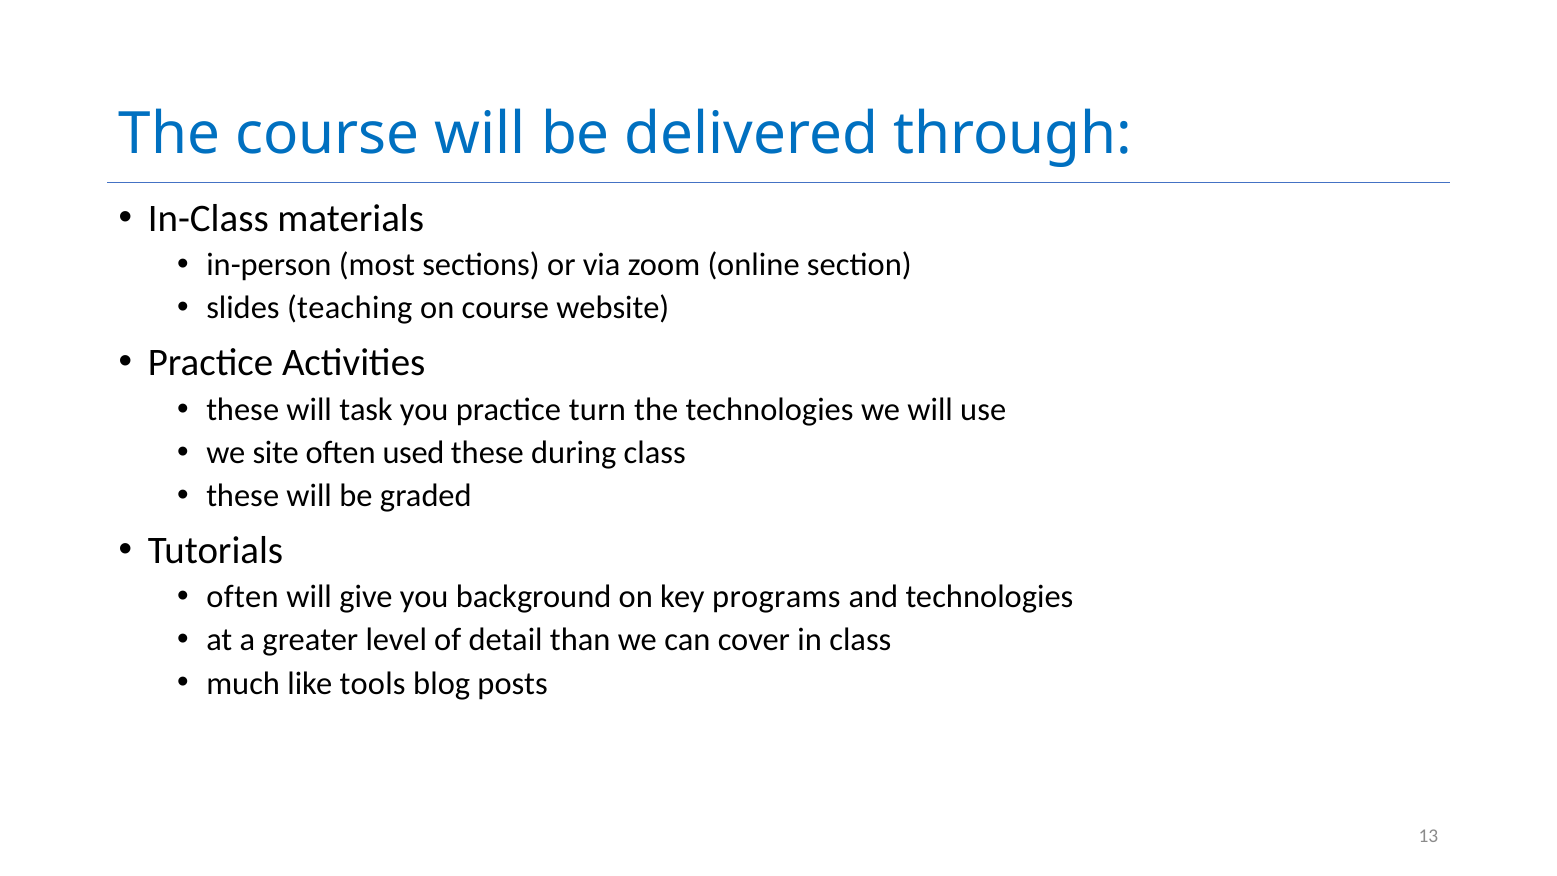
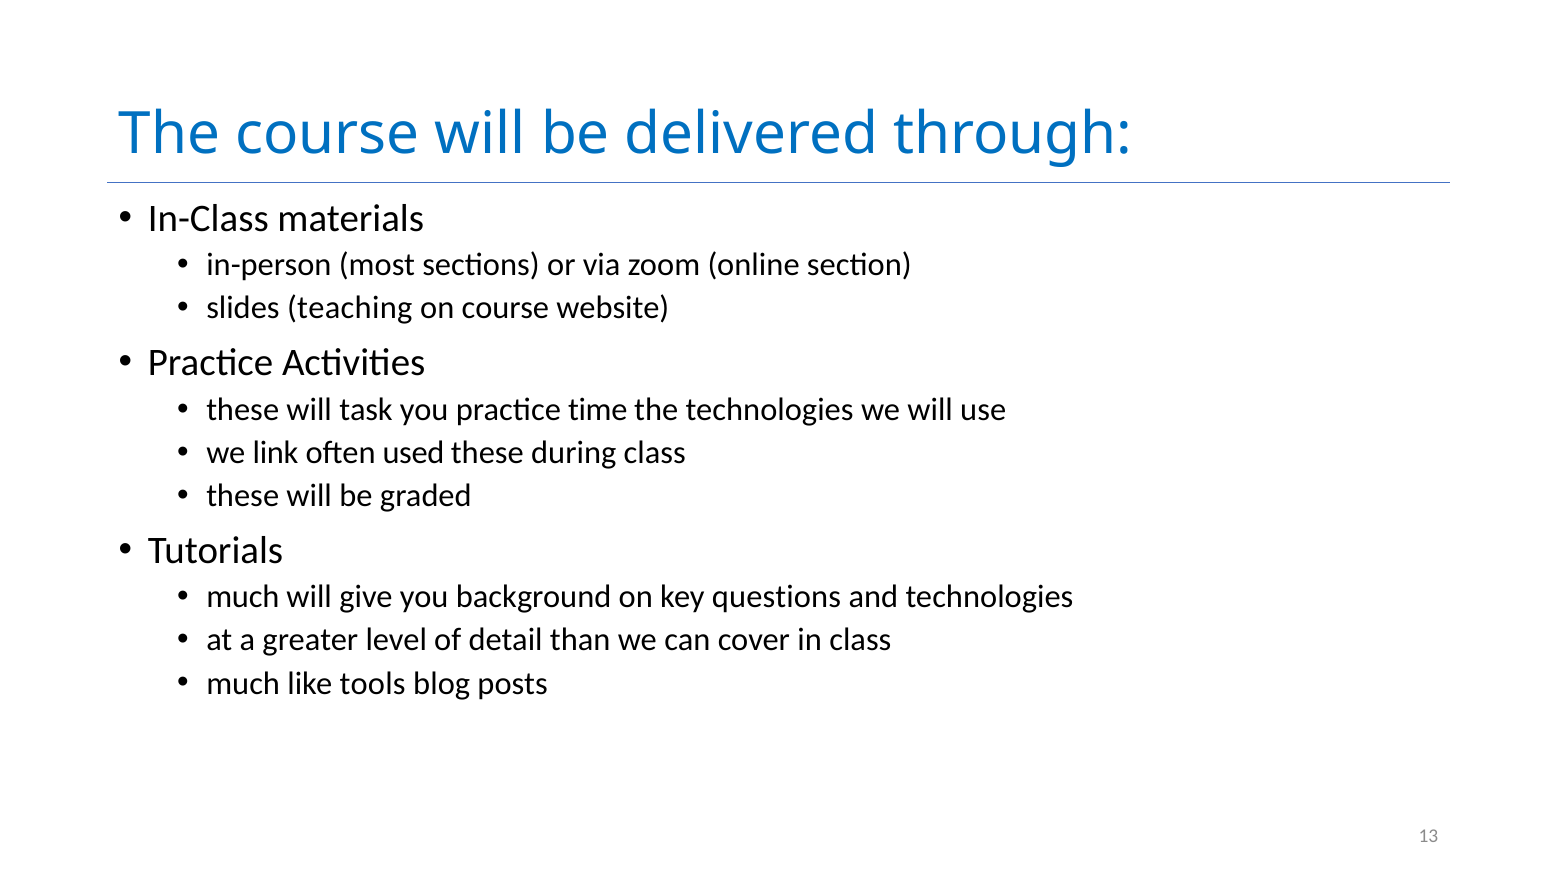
turn: turn -> time (598, 409)
site: site -> link (276, 452)
often: often -> much (243, 597)
programs: programs -> questions (777, 597)
